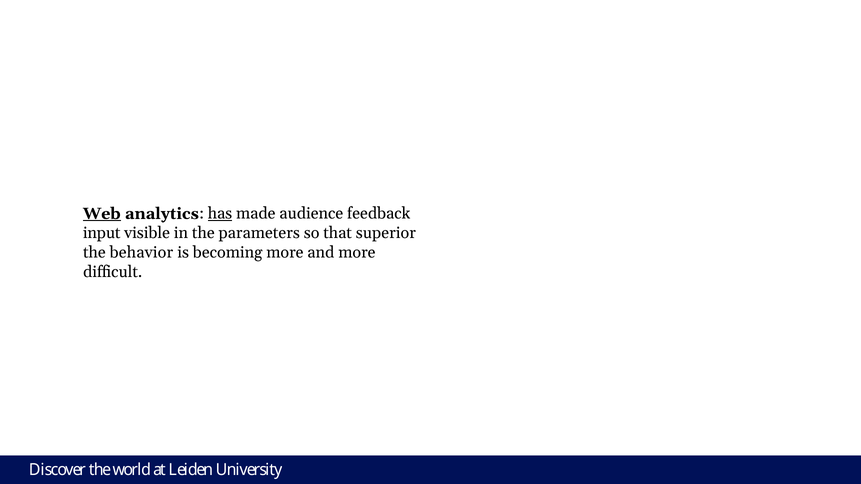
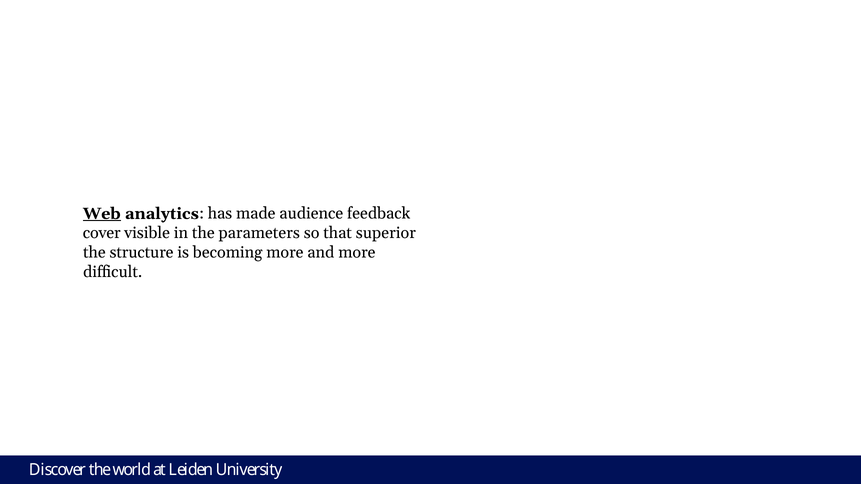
has underline: present -> none (220, 214)
input: input -> cover (102, 233)
behavior: behavior -> structure (142, 252)
